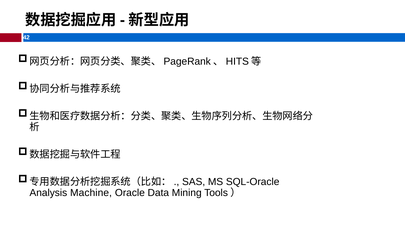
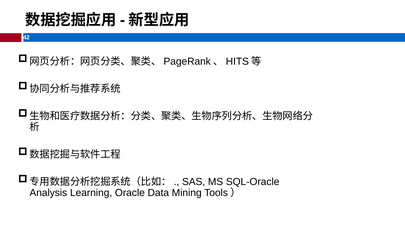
Machine: Machine -> Learning (91, 193)
